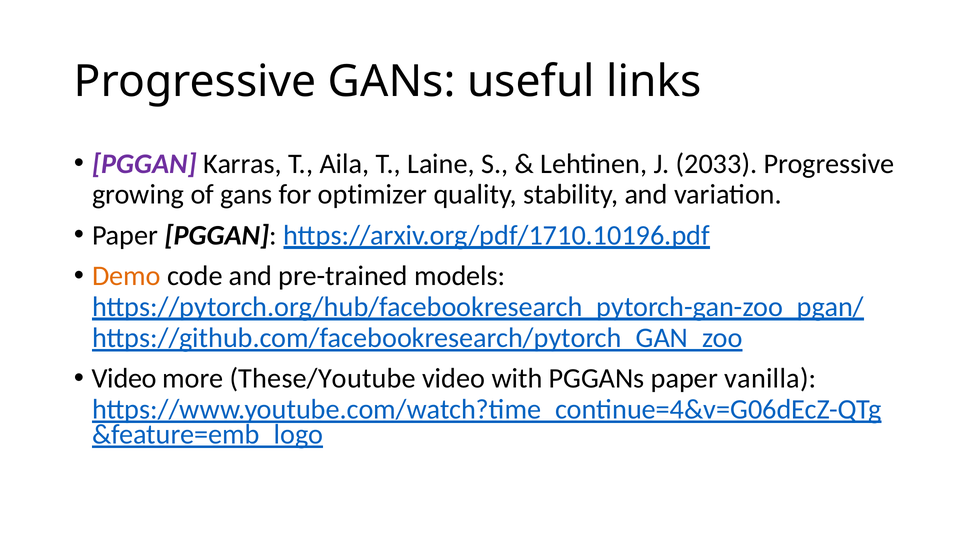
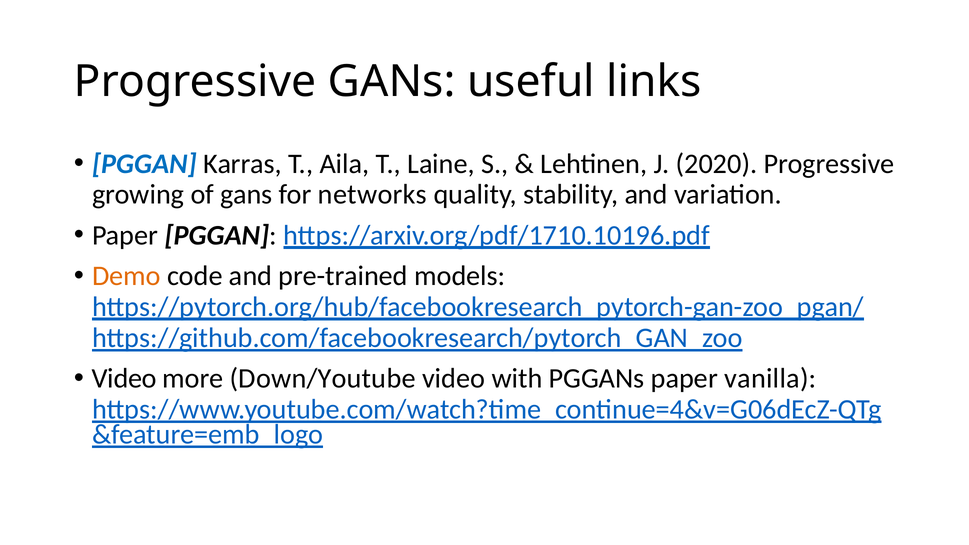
PGGAN colour: purple -> blue (144, 164)
2033: 2033 -> 2020 (717, 164)
optimizer: optimizer -> networks (372, 194)
These/Youtube: These/Youtube -> Down/Youtube (323, 379)
